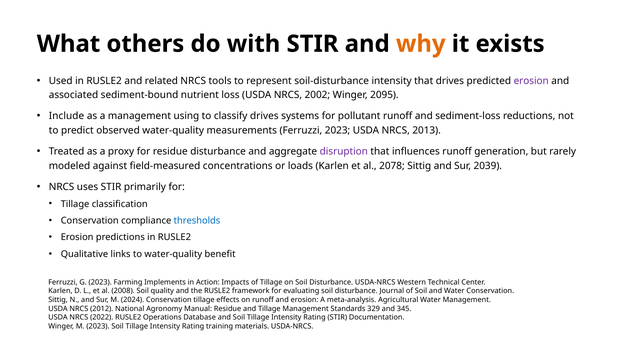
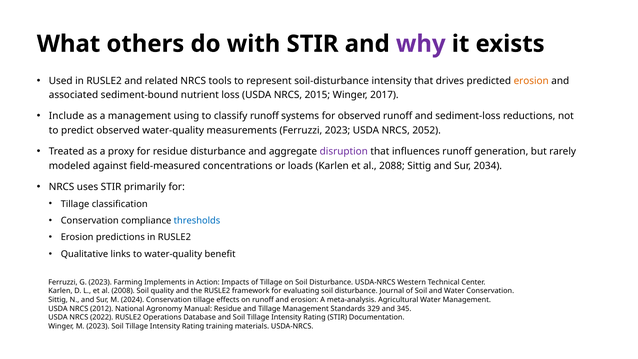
why colour: orange -> purple (421, 44)
erosion colour: purple -> orange (531, 81)
2002: 2002 -> 2015 (317, 95)
2095: 2095 -> 2017 (384, 95)
classify drives: drives -> runoff (264, 116)
for pollutant: pollutant -> observed (359, 116)
2013: 2013 -> 2052 (427, 130)
2078: 2078 -> 2088 (392, 166)
2039: 2039 -> 2034 (488, 166)
